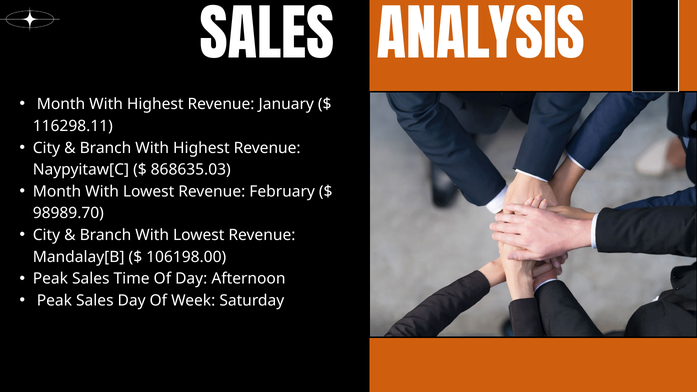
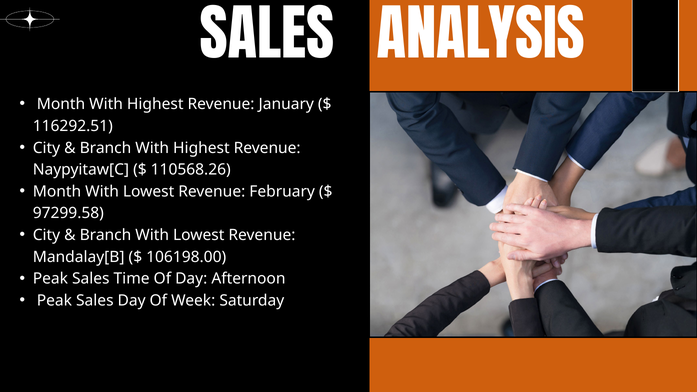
116298.11: 116298.11 -> 116292.51 (73, 126)
868635.03: 868635.03 -> 110568.26 (191, 170)
98989.70: 98989.70 -> 97299.58 (68, 213)
